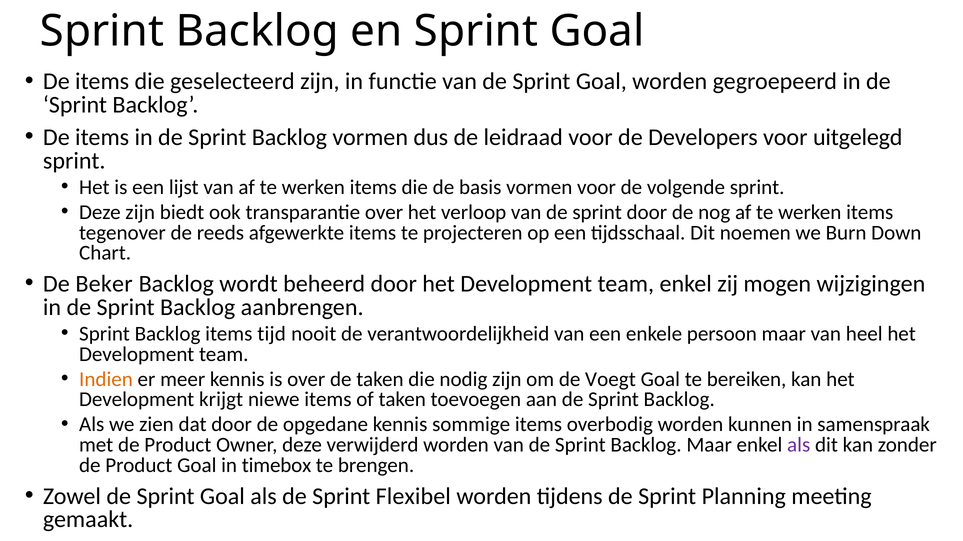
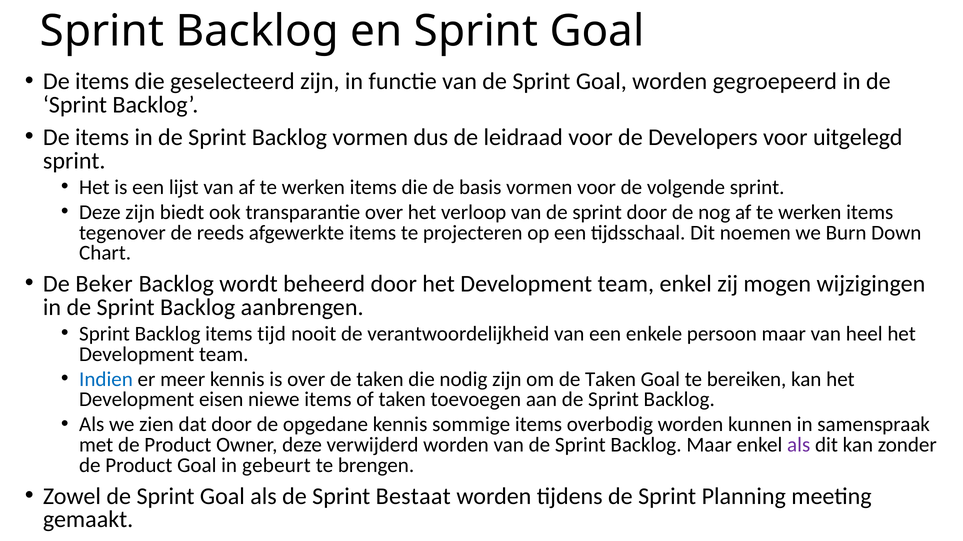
Indien colour: orange -> blue (106, 380)
om de Voegt: Voegt -> Taken (611, 380)
krijgt: krijgt -> eisen (221, 400)
timebox: timebox -> gebeurt (276, 466)
Flexibel: Flexibel -> Bestaat (413, 497)
